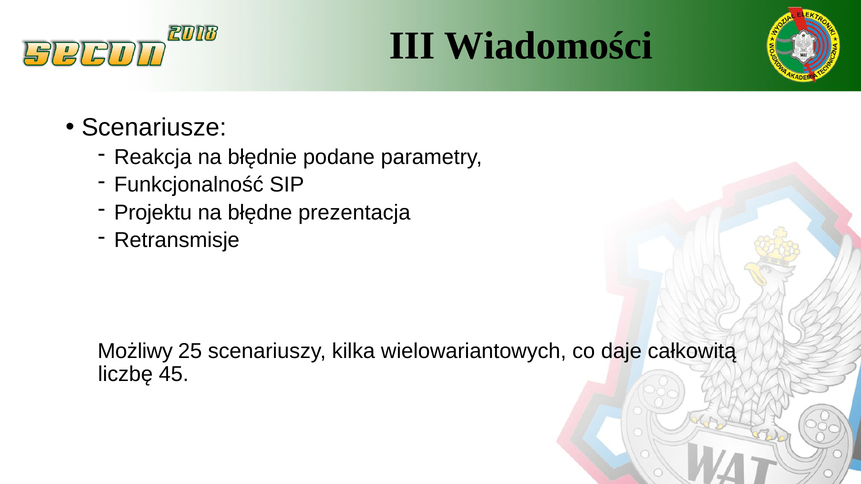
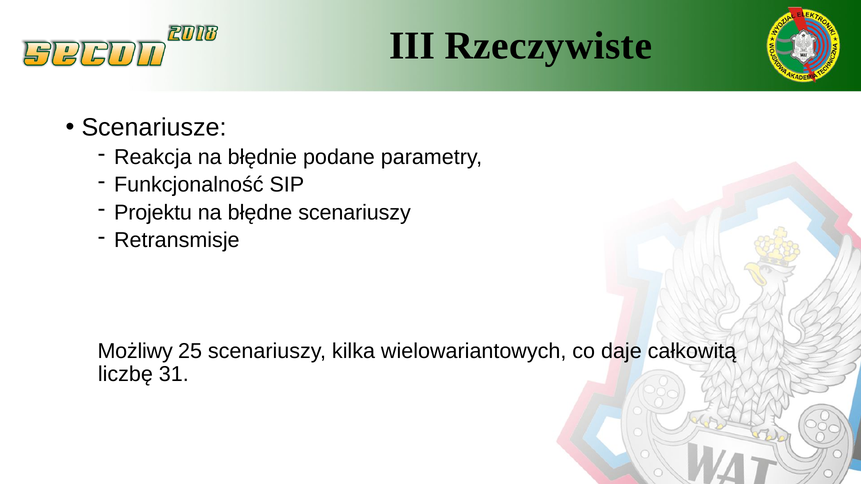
Wiadomości: Wiadomości -> Rzeczywiste (548, 46)
błędne prezentacja: prezentacja -> scenariuszy (355, 213)
45: 45 -> 31 (174, 374)
